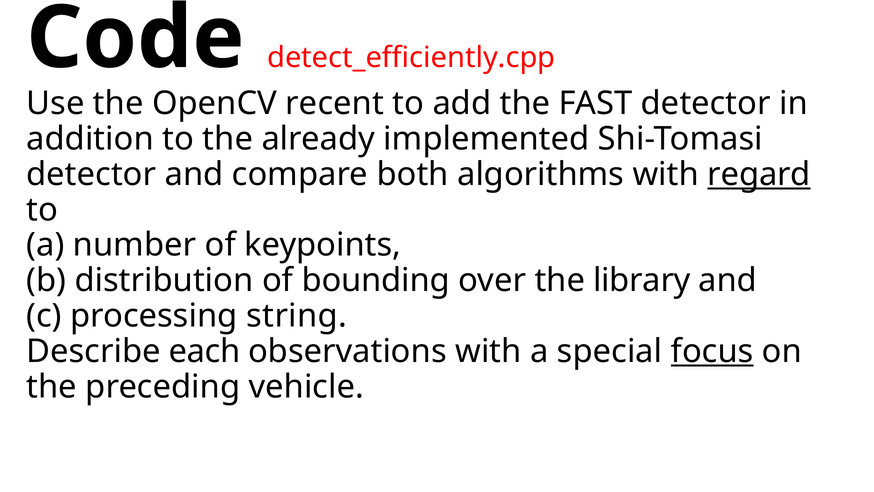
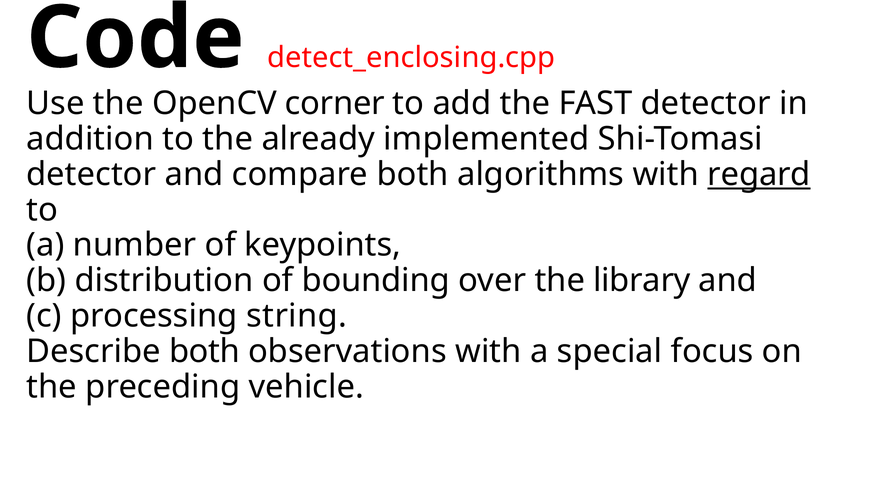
detect_efficiently.cpp: detect_efficiently.cpp -> detect_enclosing.cpp (411, 57)
recent: recent -> corner (335, 103)
Describe each: each -> both (205, 351)
focus underline: present -> none (712, 351)
